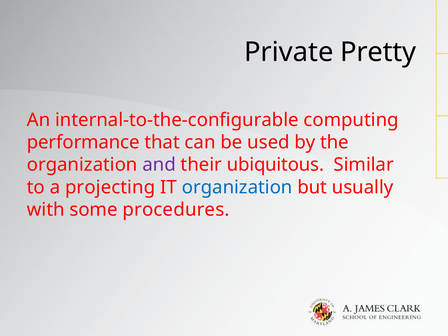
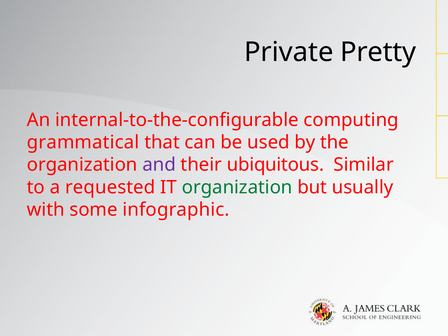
performance: performance -> grammatical (83, 142)
projecting: projecting -> requested (110, 187)
organization colour: blue -> green (237, 187)
procedures: procedures -> infographic (176, 210)
